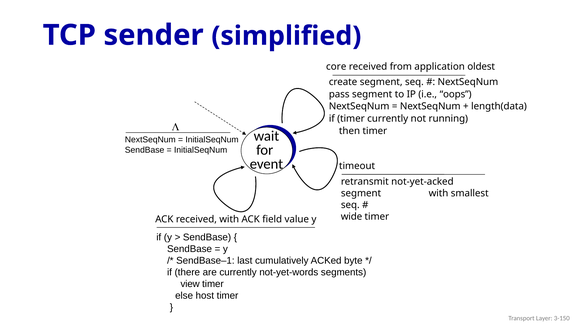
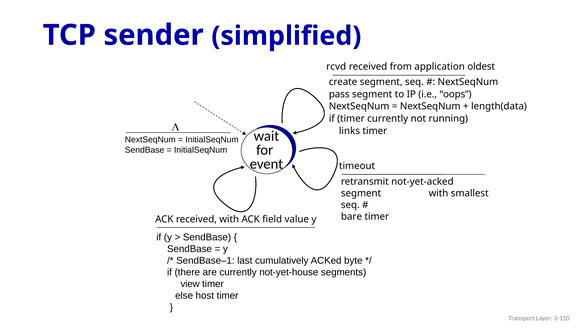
core: core -> rcvd (336, 67)
then: then -> links (349, 131)
wide: wide -> bare (351, 217)
not-yet-words: not-yet-words -> not-yet-house (289, 272)
